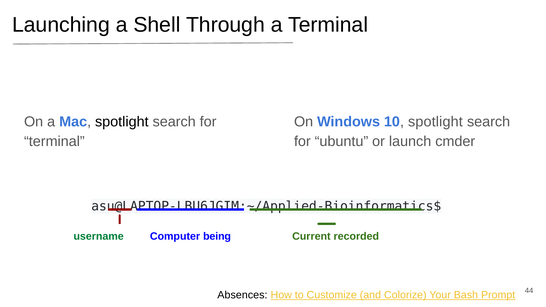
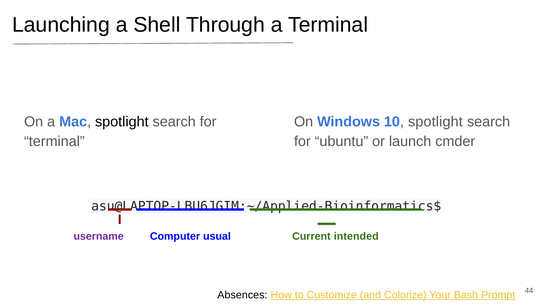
username colour: green -> purple (99, 237)
being: being -> usual (217, 237)
recorded: recorded -> intended (356, 237)
